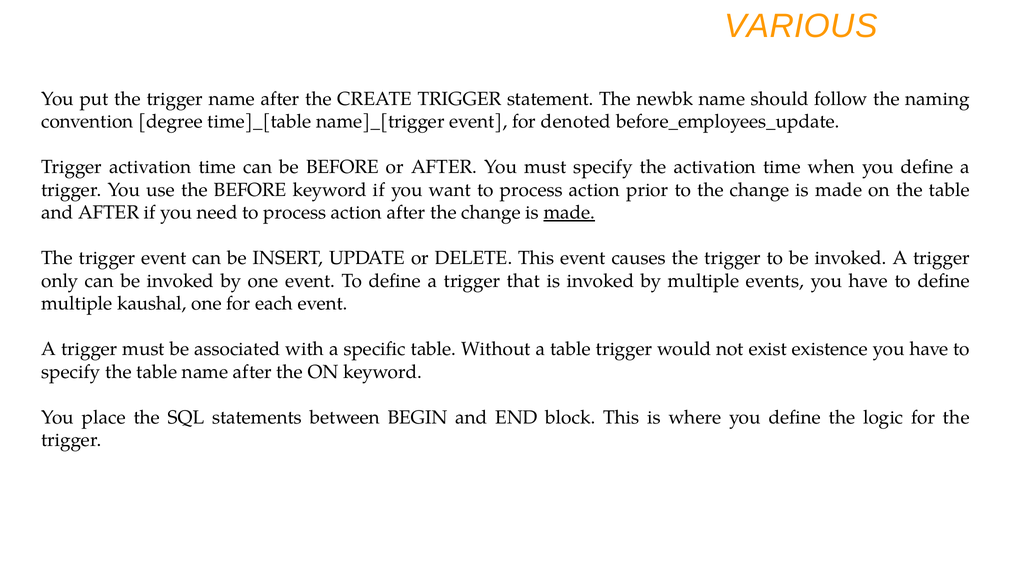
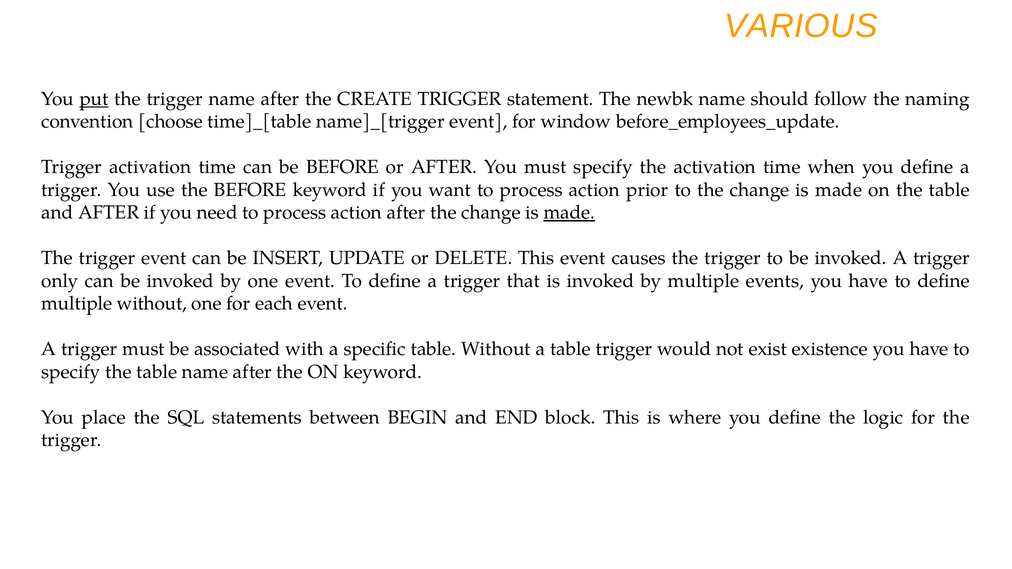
put underline: none -> present (94, 99)
degree: degree -> choose (171, 122)
denoted: denoted -> window (576, 122)
multiple kaushal: kaushal -> without (152, 304)
